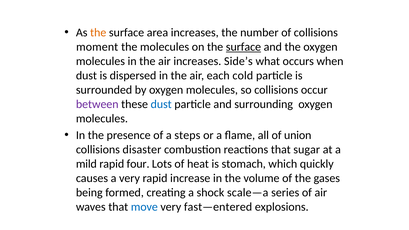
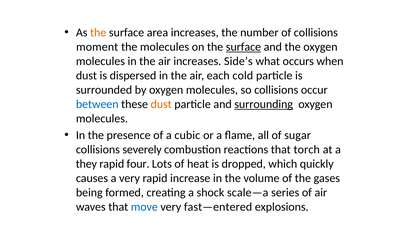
between colour: purple -> blue (97, 104)
dust colour: blue -> orange (161, 104)
surrounding underline: none -> present (264, 104)
steps: steps -> cubic (187, 135)
union: union -> sugar (298, 135)
disaster: disaster -> severely (142, 150)
sugar: sugar -> torch (307, 150)
mild: mild -> they (86, 164)
stomach: stomach -> dropped (244, 164)
